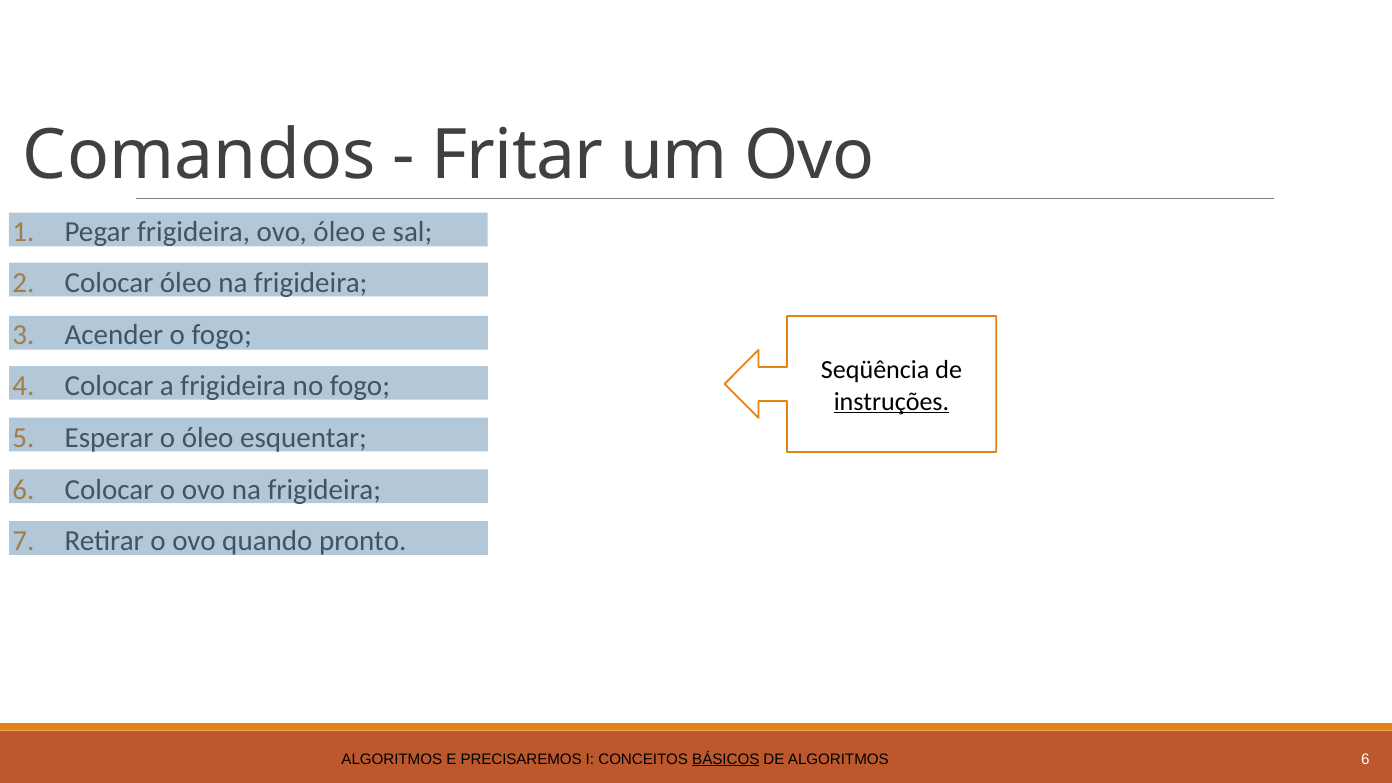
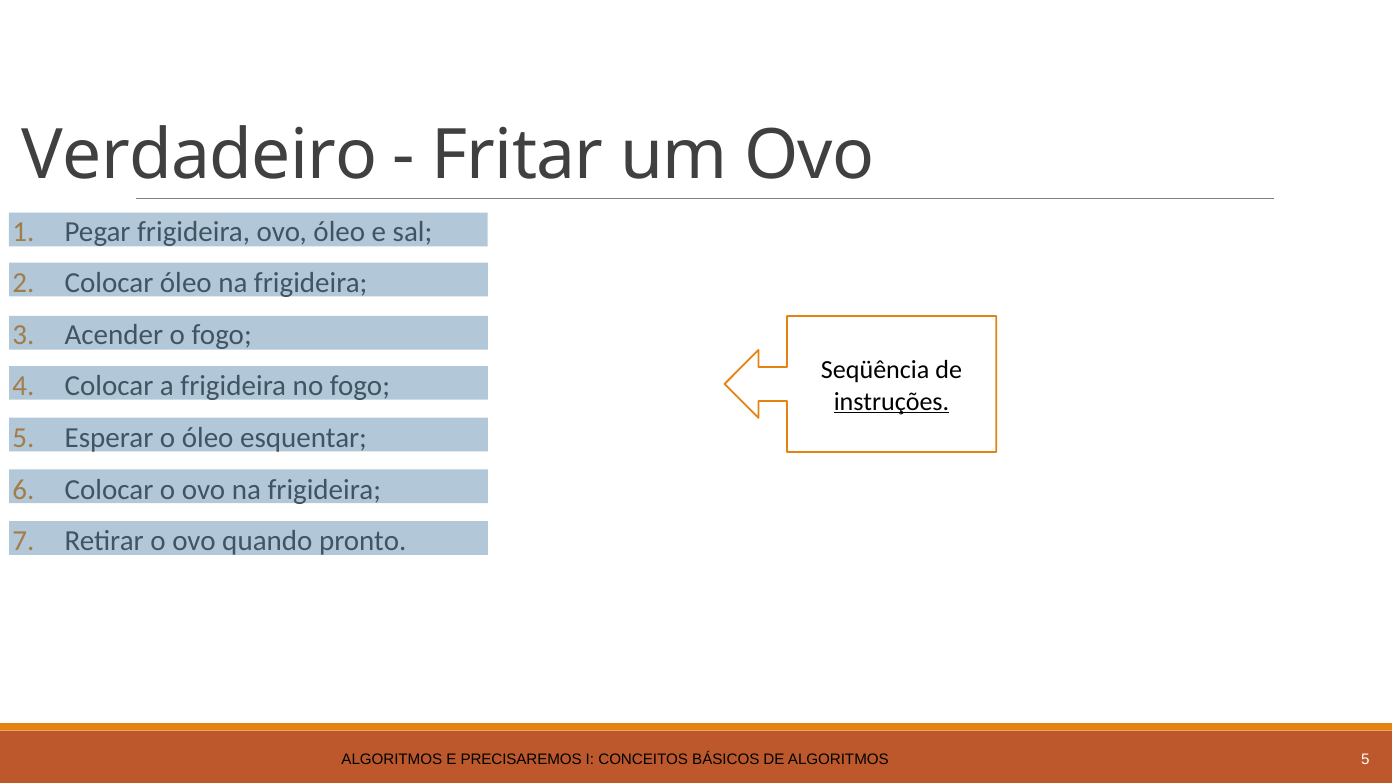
Comandos: Comandos -> Verdadeiro (200, 156)
BÁSICOS underline: present -> none (726, 759)
ALGORITMOS 6: 6 -> 5 (1365, 759)
